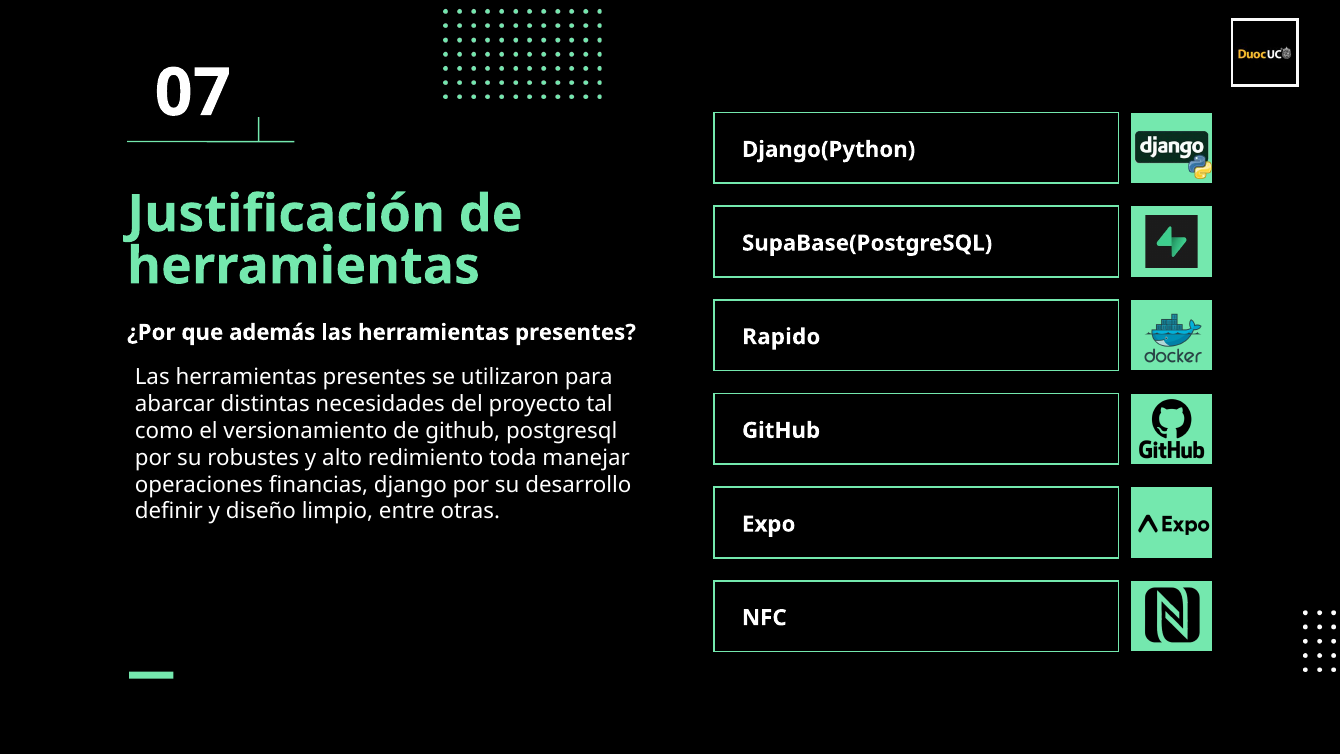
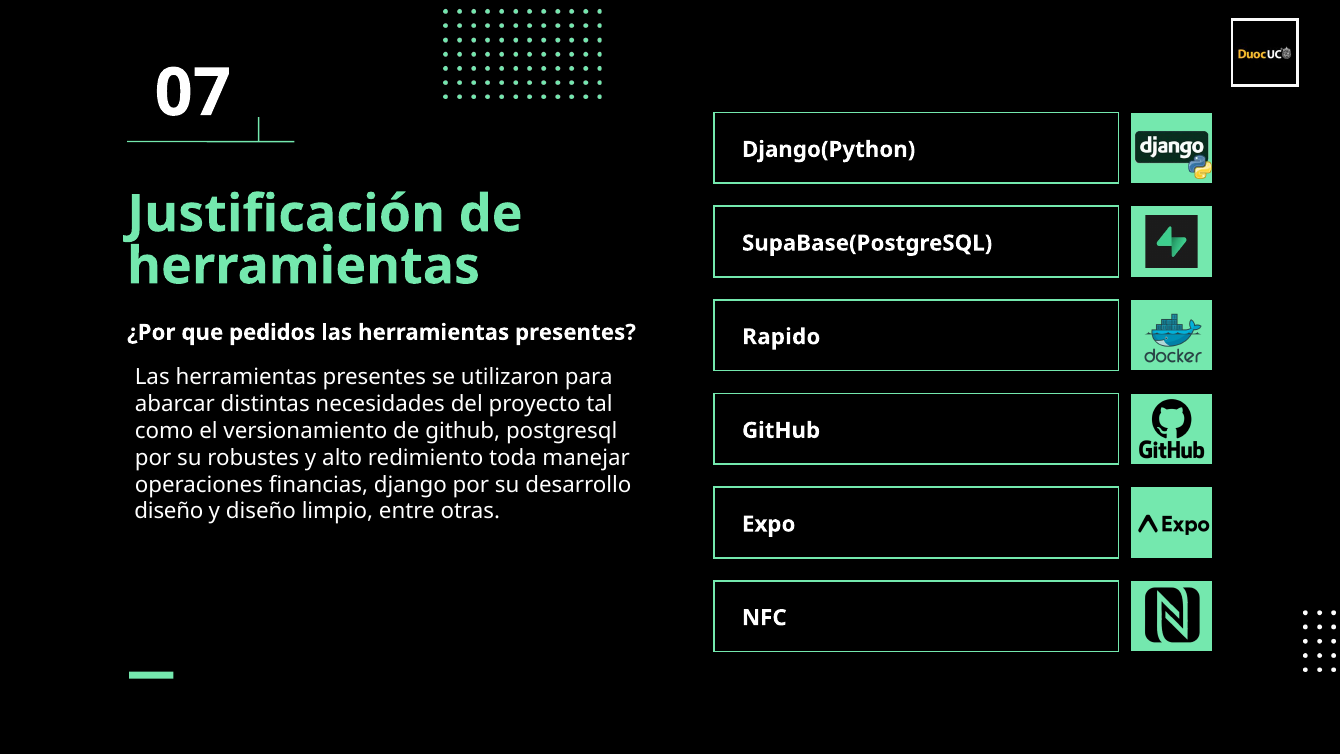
además: además -> pedidos (272, 332)
definir: definir -> diseño (169, 511)
